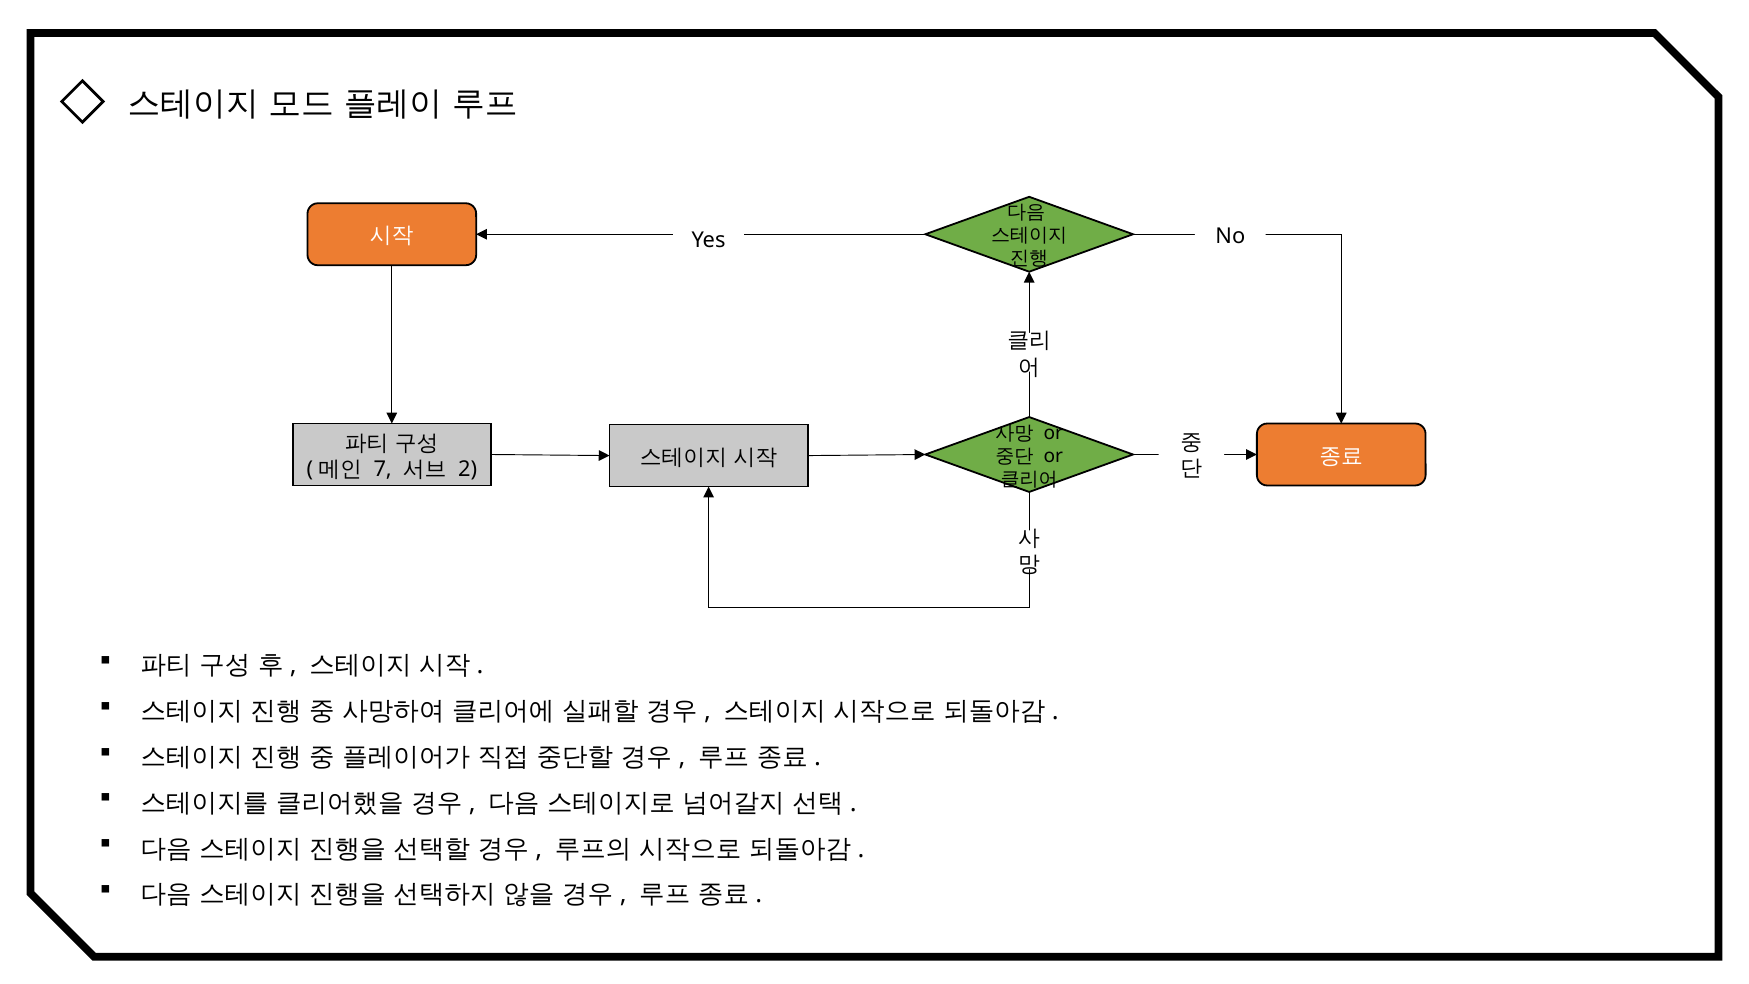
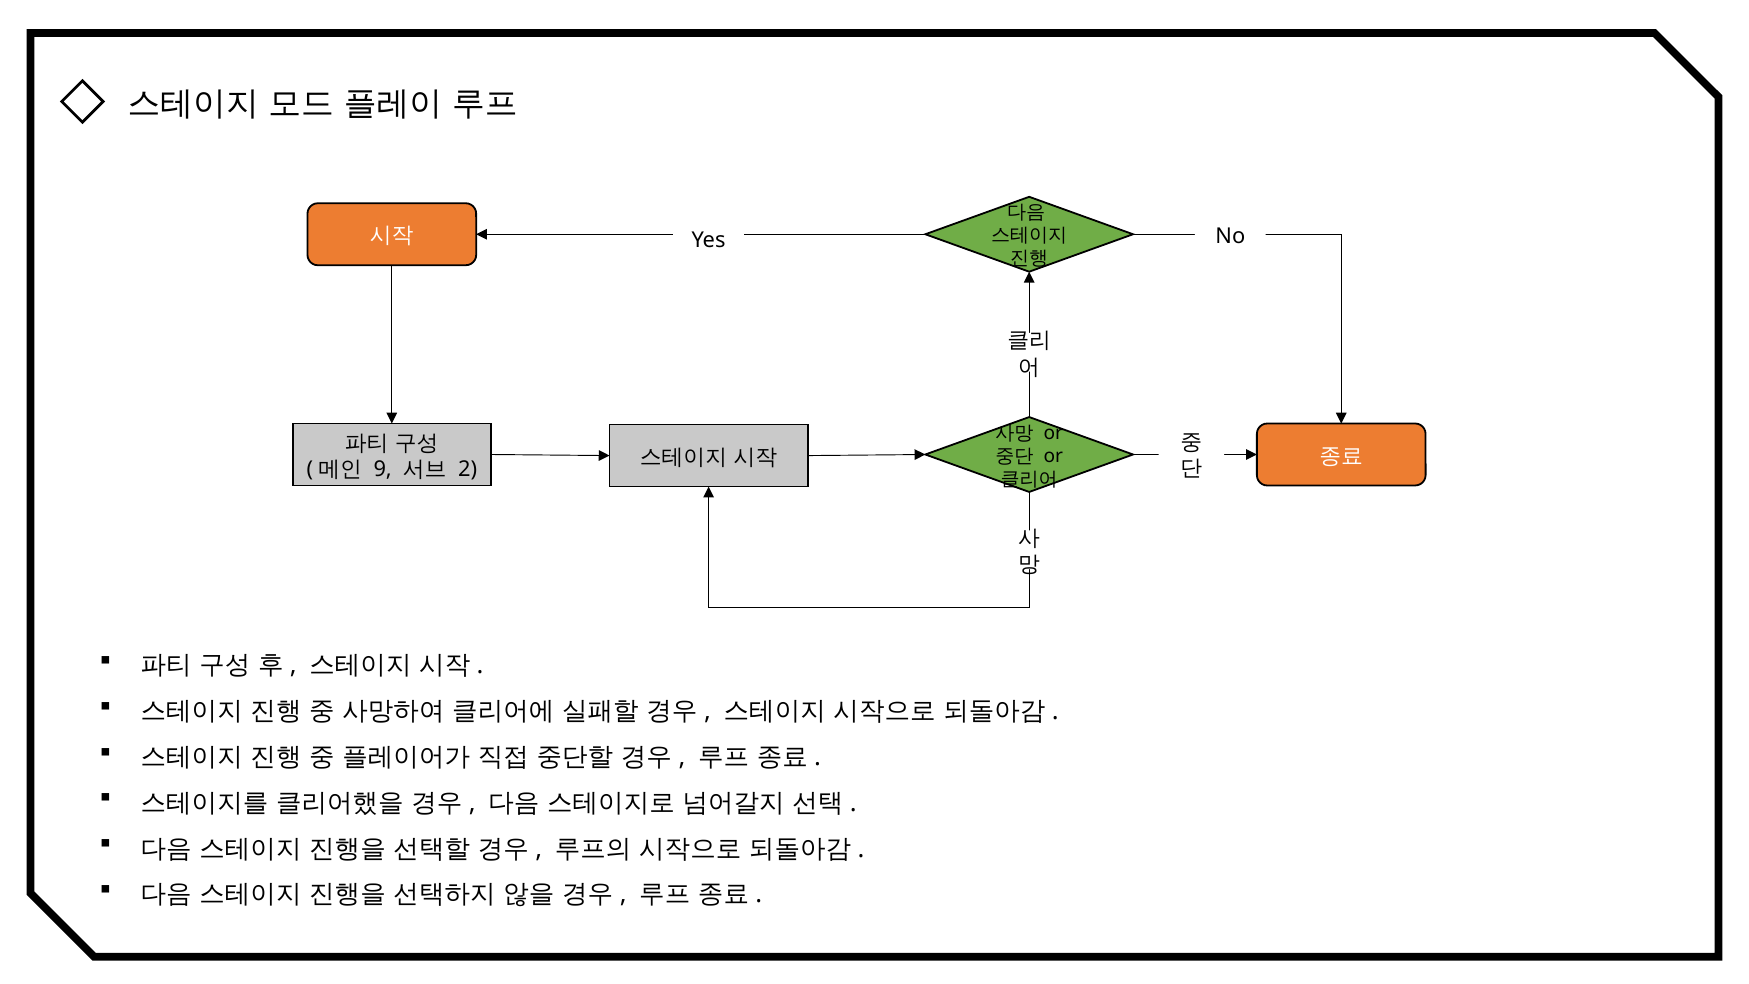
7: 7 -> 9 (383, 469)
